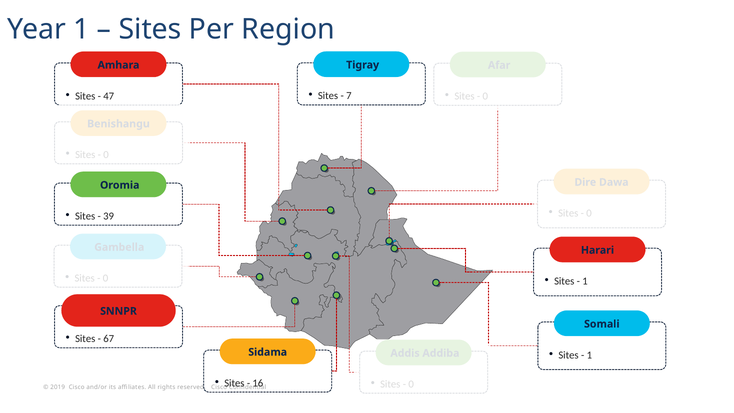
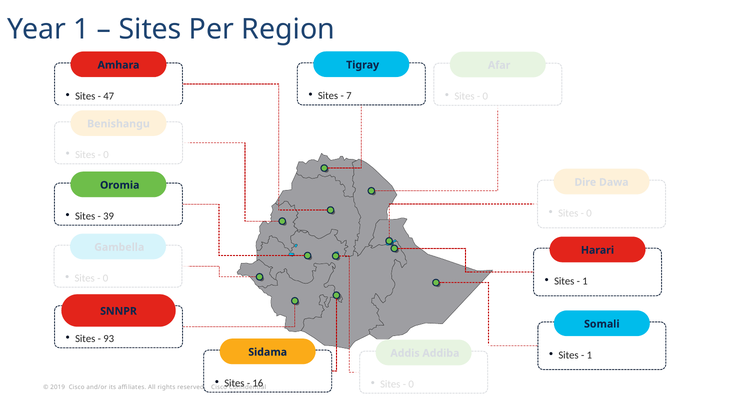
67: 67 -> 93 (109, 339)
